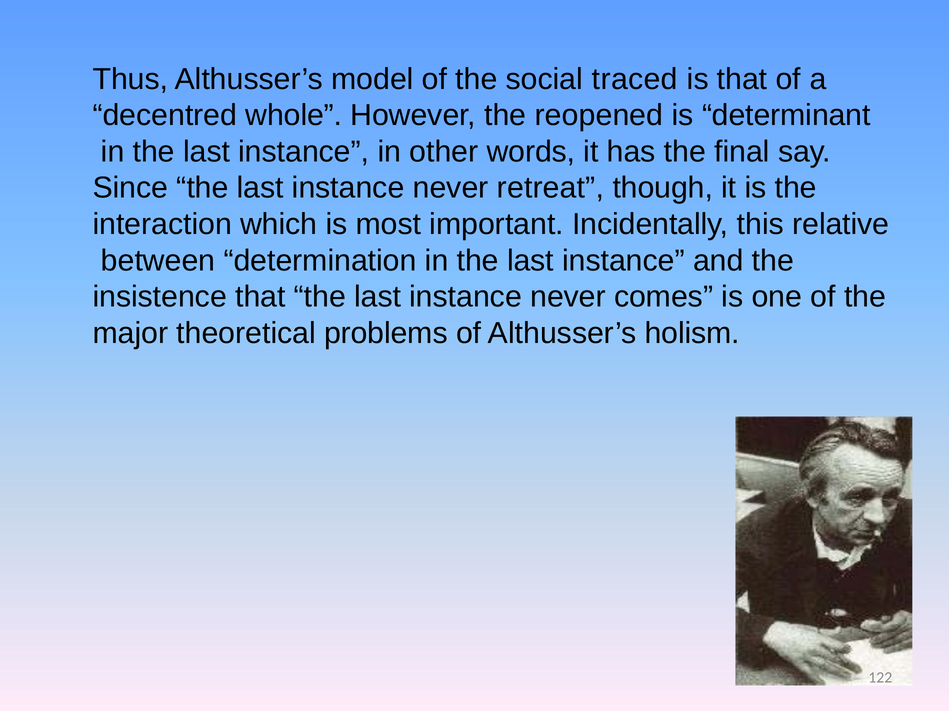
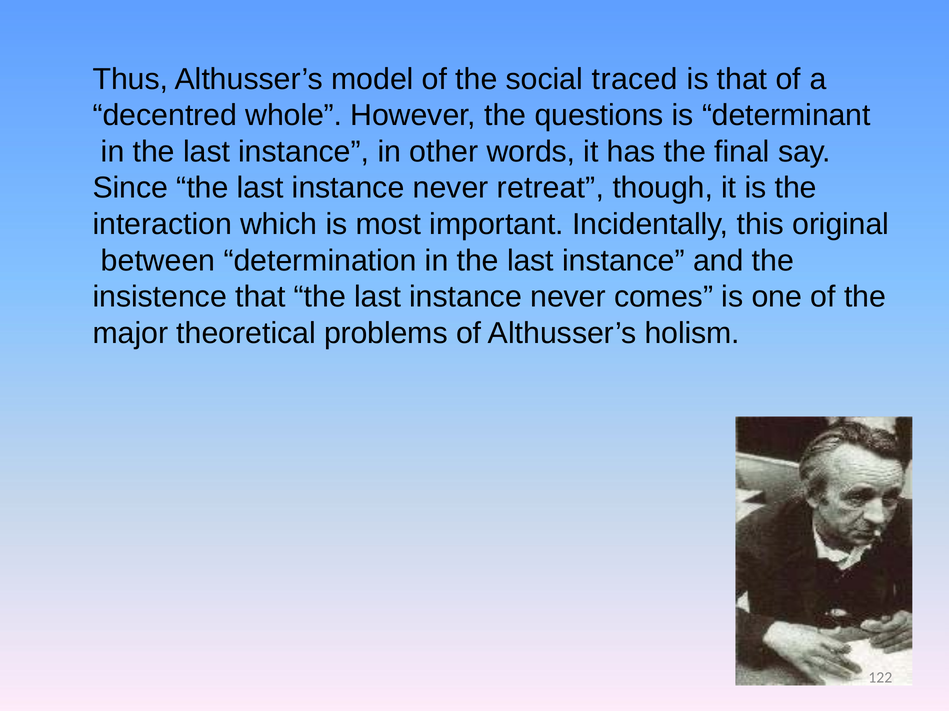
reopened: reopened -> questions (599, 116)
relative: relative -> original (841, 225)
